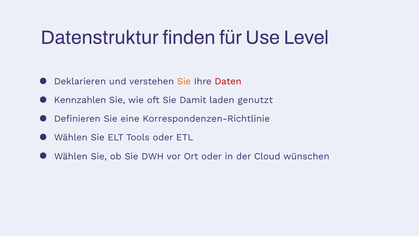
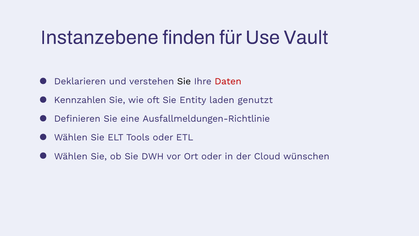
Datenstruktur: Datenstruktur -> Instanzebene (100, 37)
Level: Level -> Vault (306, 37)
Sie colour: orange -> black (184, 81)
Damit: Damit -> Entity (193, 100)
Korrespondenzen-Richtlinie: Korrespondenzen-Richtlinie -> Ausfallmeldungen-Richtlinie (206, 119)
